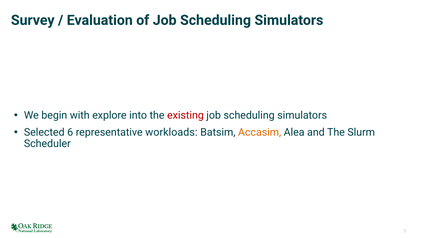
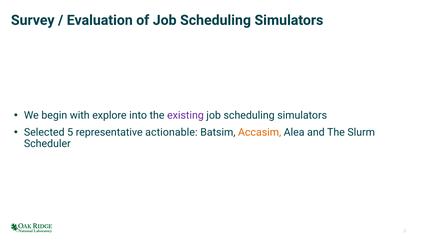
existing colour: red -> purple (185, 115)
Selected 6: 6 -> 5 (70, 132)
workloads: workloads -> actionable (171, 132)
